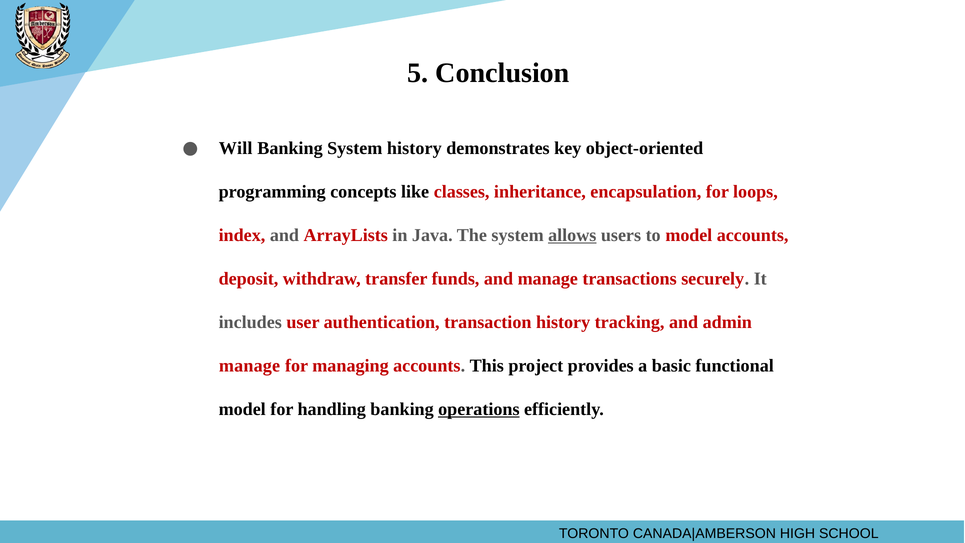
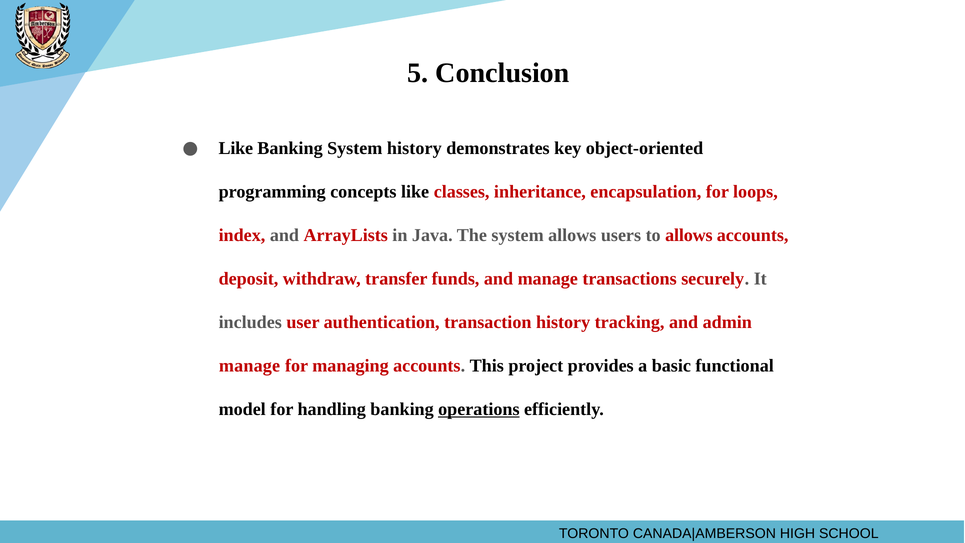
Will: Will -> Like (236, 148)
allows underline: present -> none (572, 235)
to model: model -> allows (689, 235)
